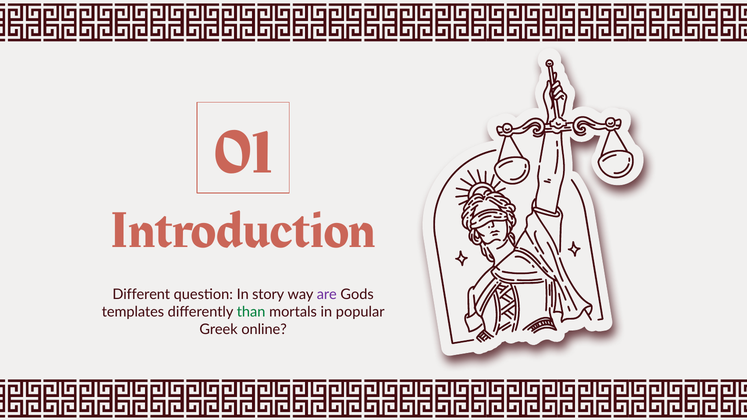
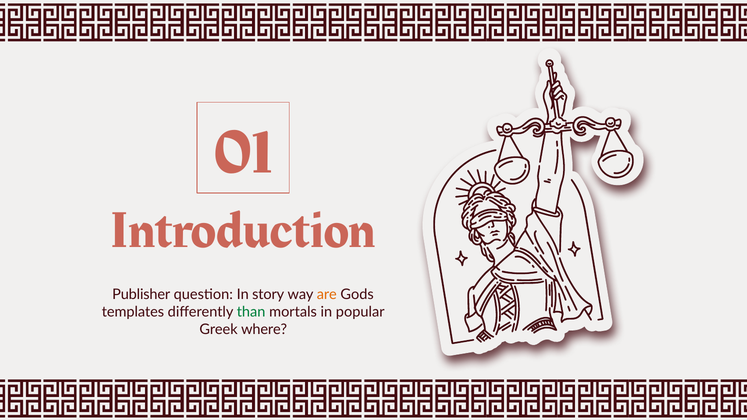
Different: Different -> Publisher (141, 295)
are colour: purple -> orange (327, 295)
online: online -> where (264, 329)
